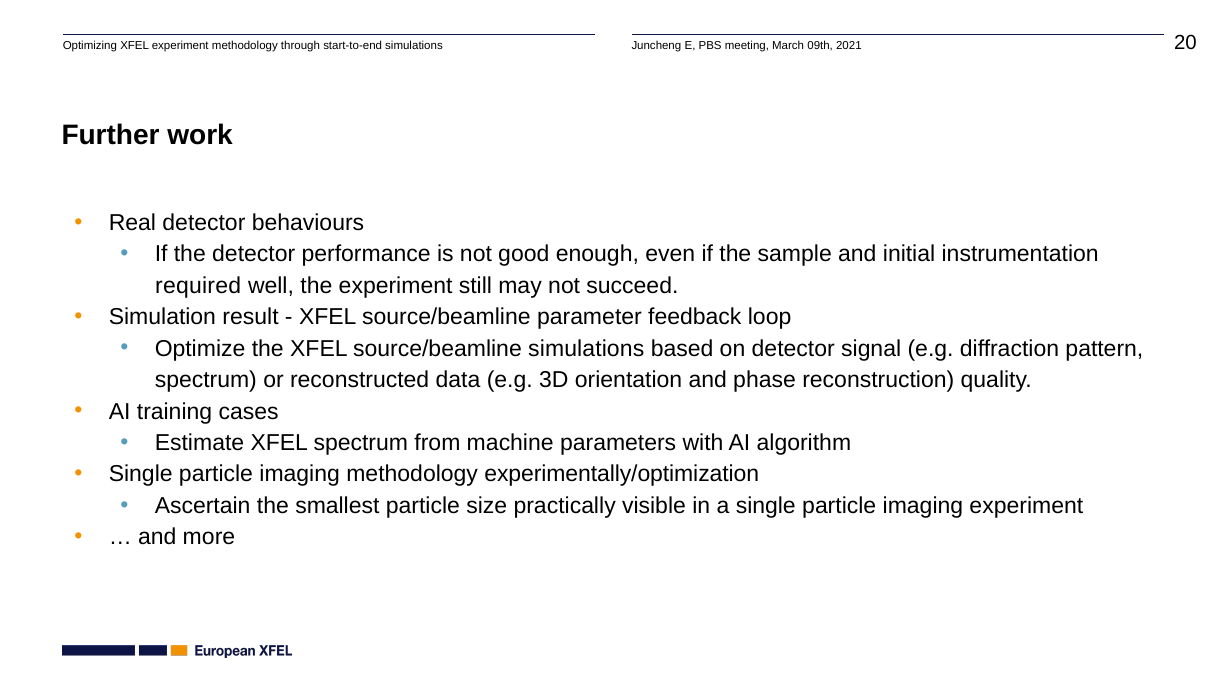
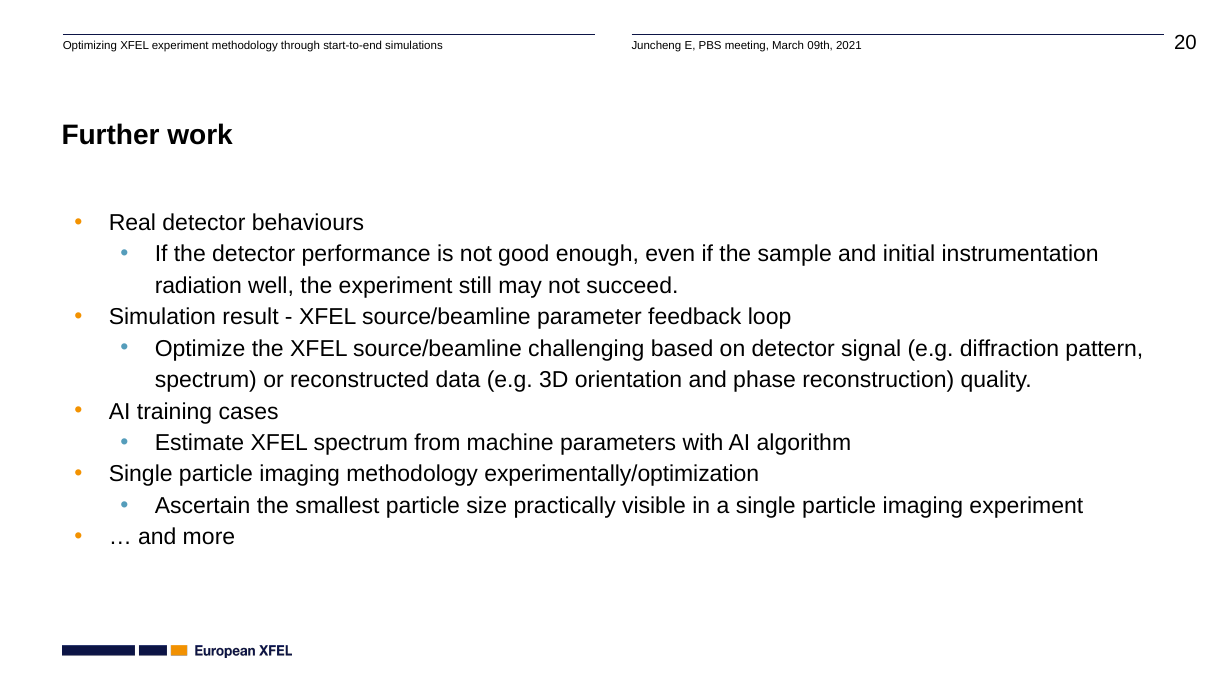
required: required -> radiation (198, 286)
source/beamline simulations: simulations -> challenging (586, 349)
